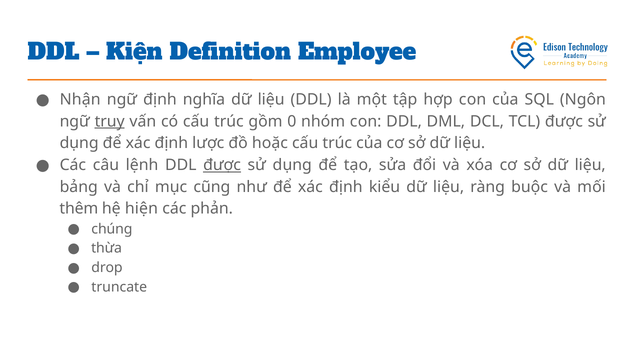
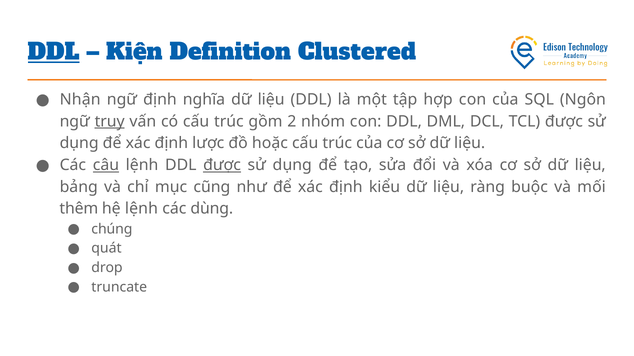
DDL underline: none -> present (54, 53)
Employee: Employee -> Clustered (357, 53)
0: 0 -> 2 (292, 122)
câu underline: none -> present (106, 165)
hệ hiện: hiện -> lệnh (141, 209)
phản: phản -> dùng (212, 209)
thừa: thừa -> quát (106, 249)
